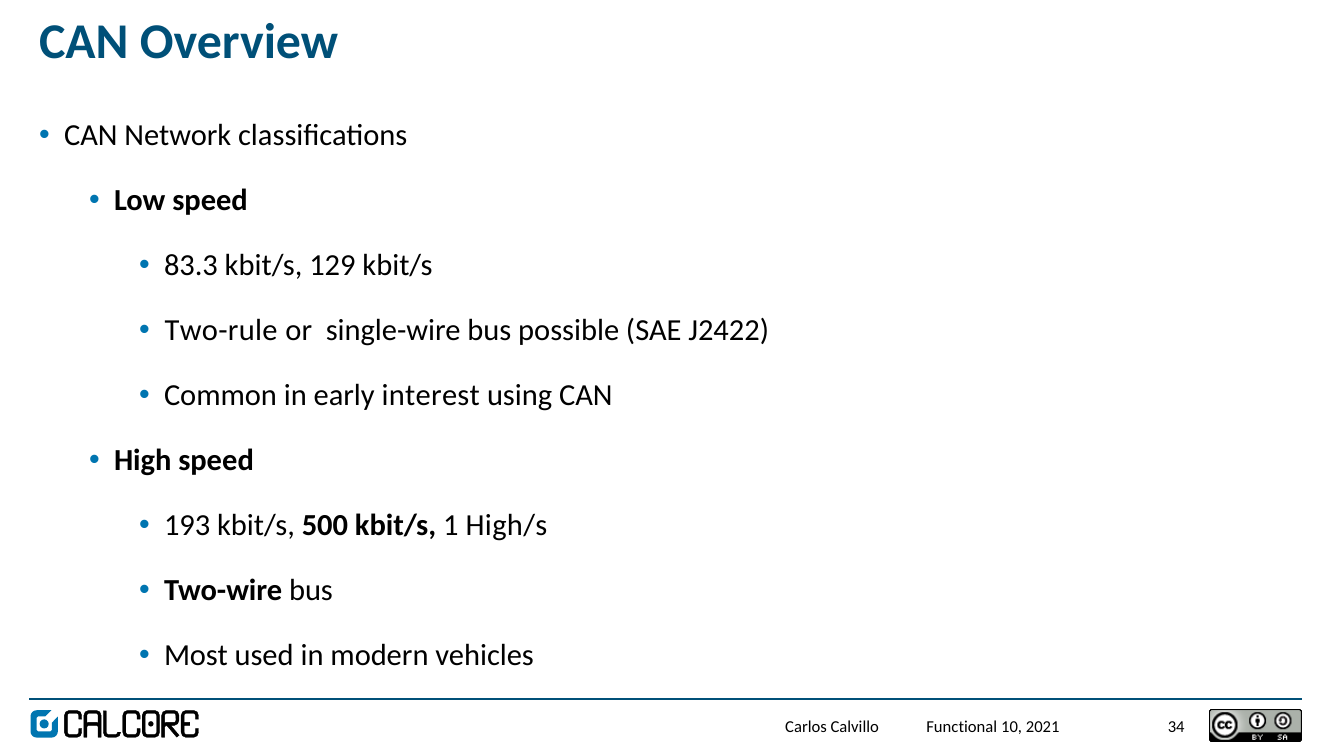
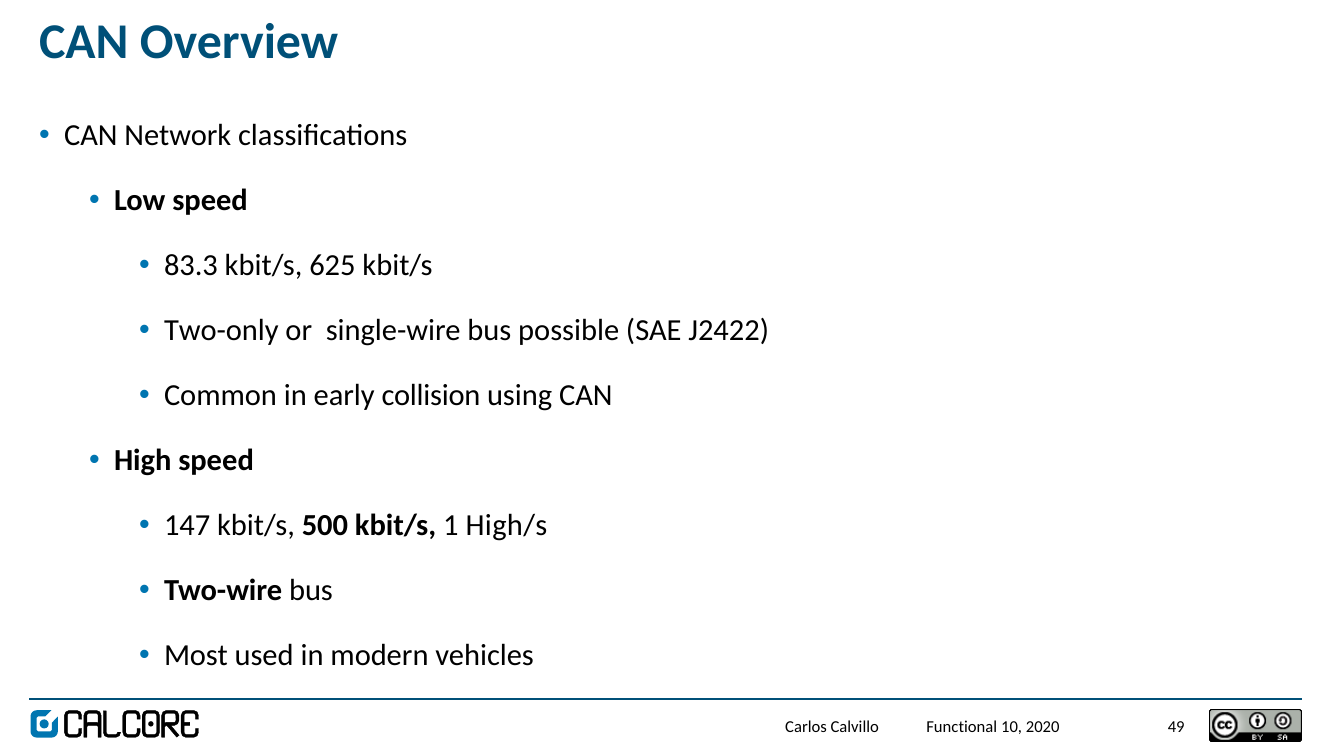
129: 129 -> 625 (332, 265)
Two-rule: Two-rule -> Two-only (221, 330)
interest: interest -> collision (431, 395)
193: 193 -> 147 (187, 525)
34: 34 -> 49 (1176, 726)
2021: 2021 -> 2020 (1043, 726)
